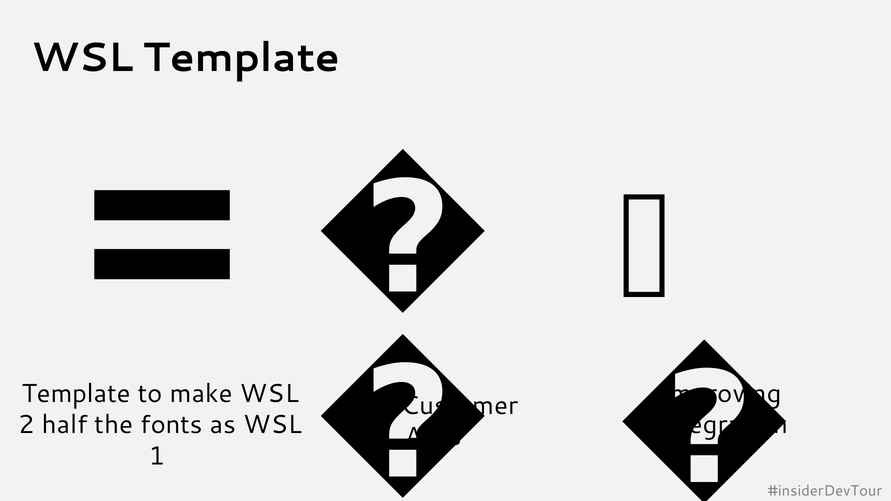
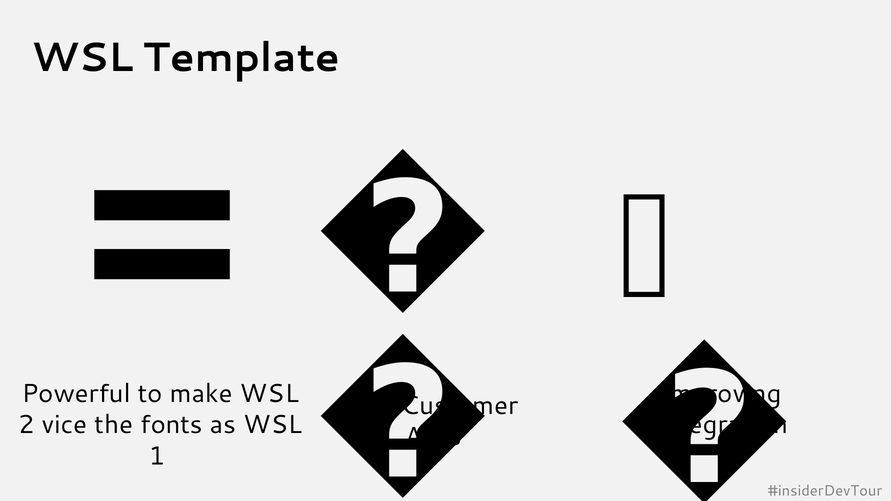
Template: Template -> Powerful (76, 394)
half: half -> vice (65, 425)
